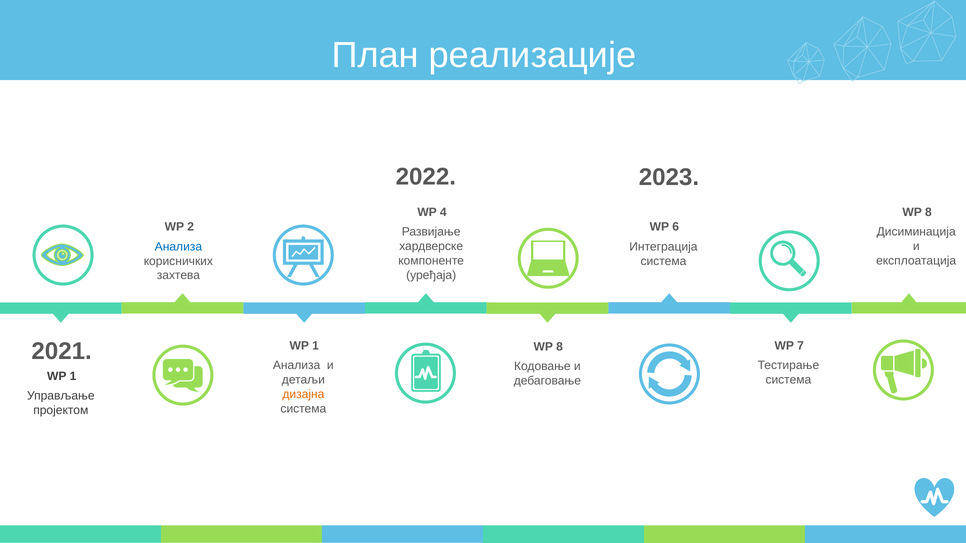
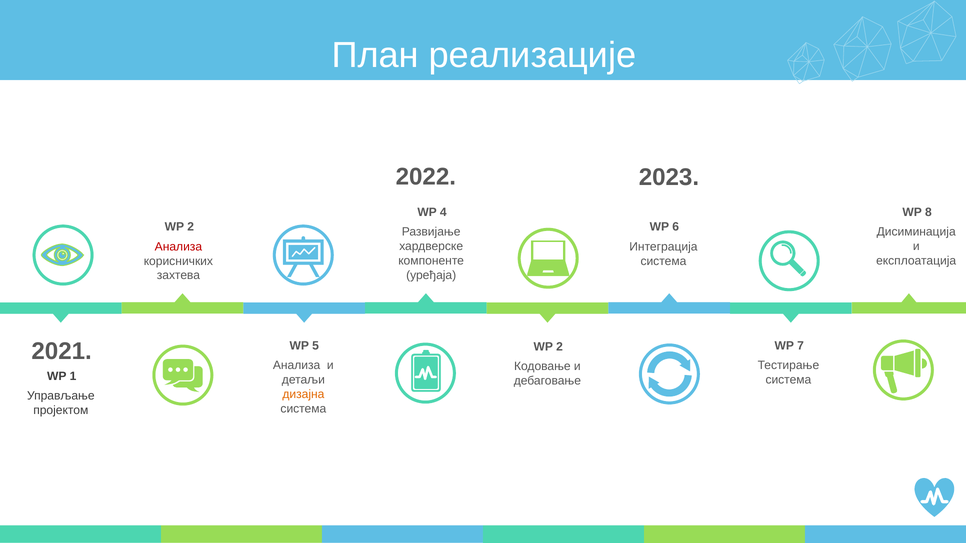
Анализа colour: blue -> red (178, 247)
1: 1 -> 5 (316, 346)
8: 8 -> 2 (560, 347)
